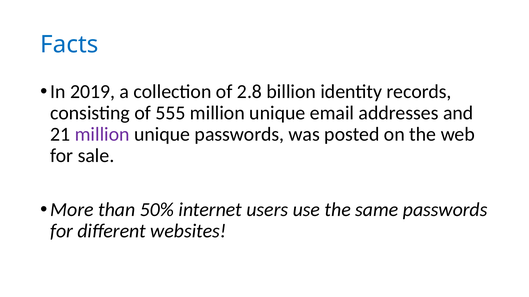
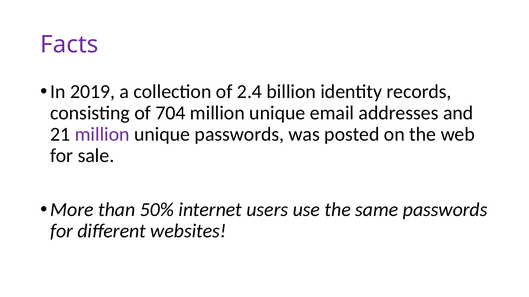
Facts colour: blue -> purple (69, 44)
2.8: 2.8 -> 2.4 (250, 92)
555: 555 -> 704 (170, 113)
